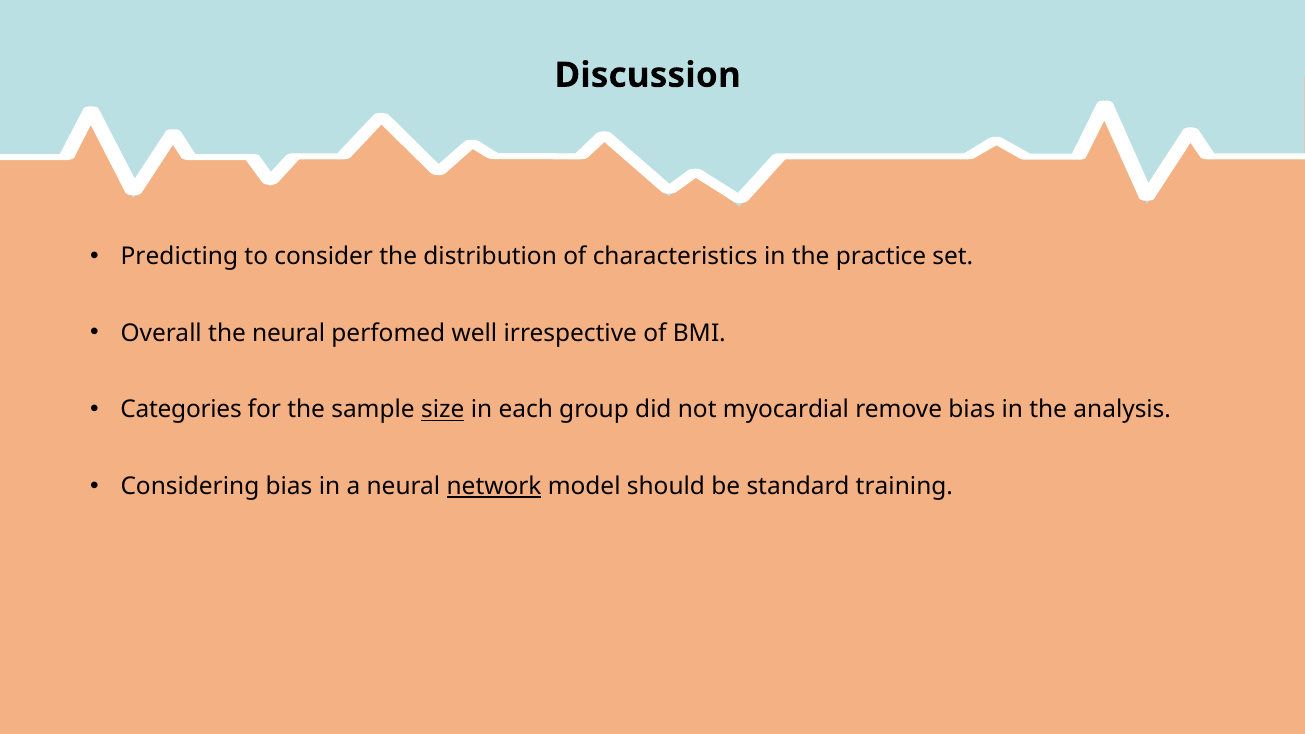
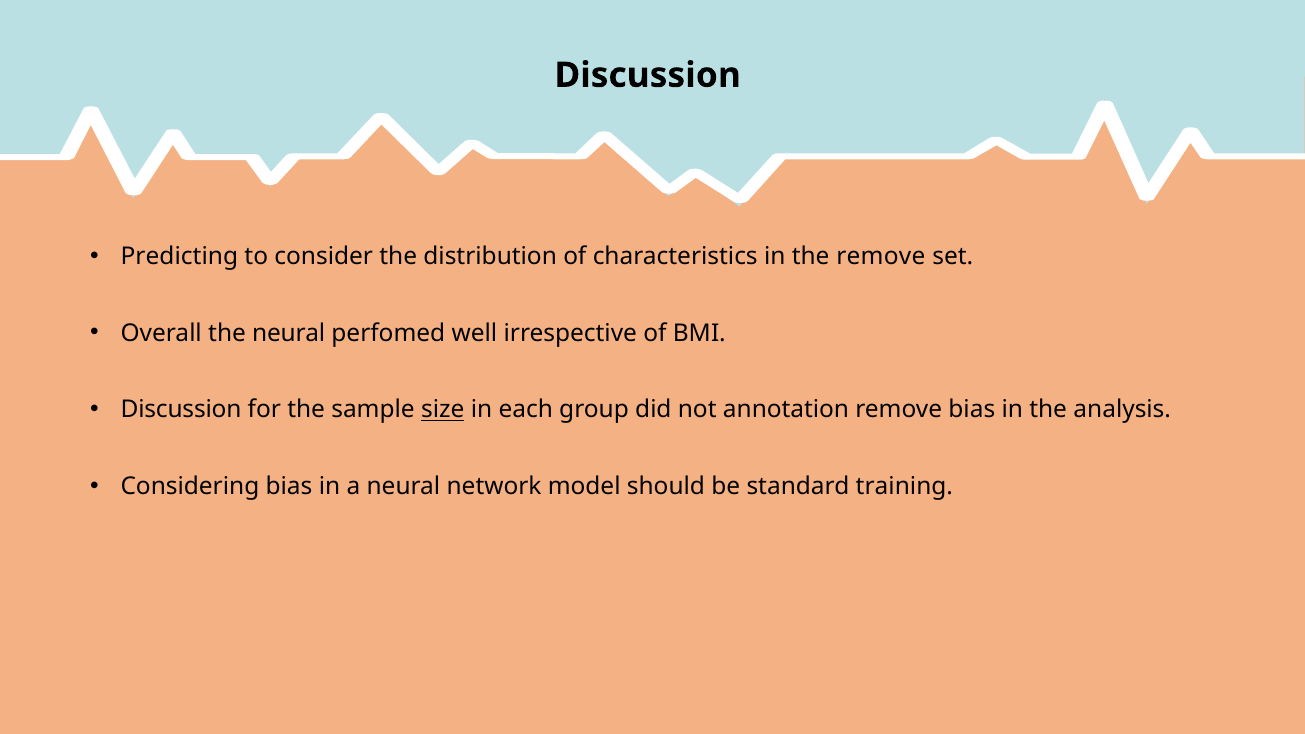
the practice: practice -> remove (881, 256)
Categories: Categories -> Discussion (181, 410)
myocardial: myocardial -> annotation (786, 410)
network underline: present -> none (494, 487)
